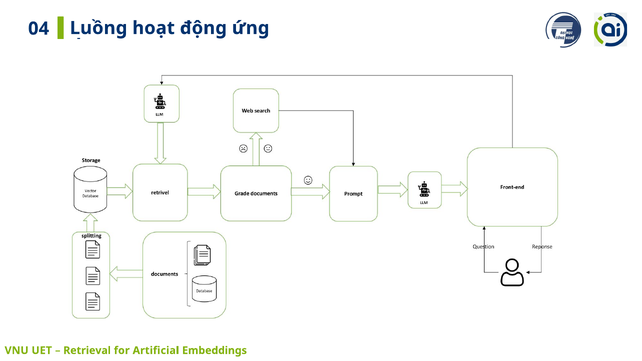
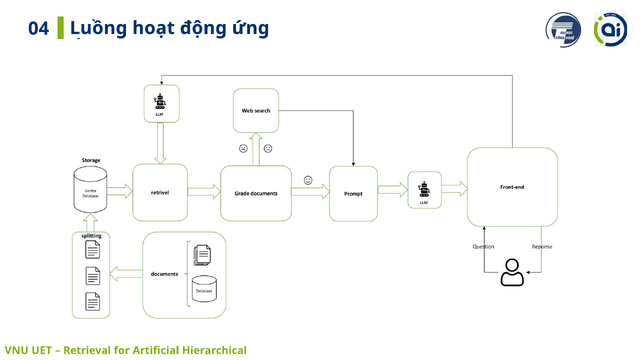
Embeddings: Embeddings -> Hierarchical (214, 351)
